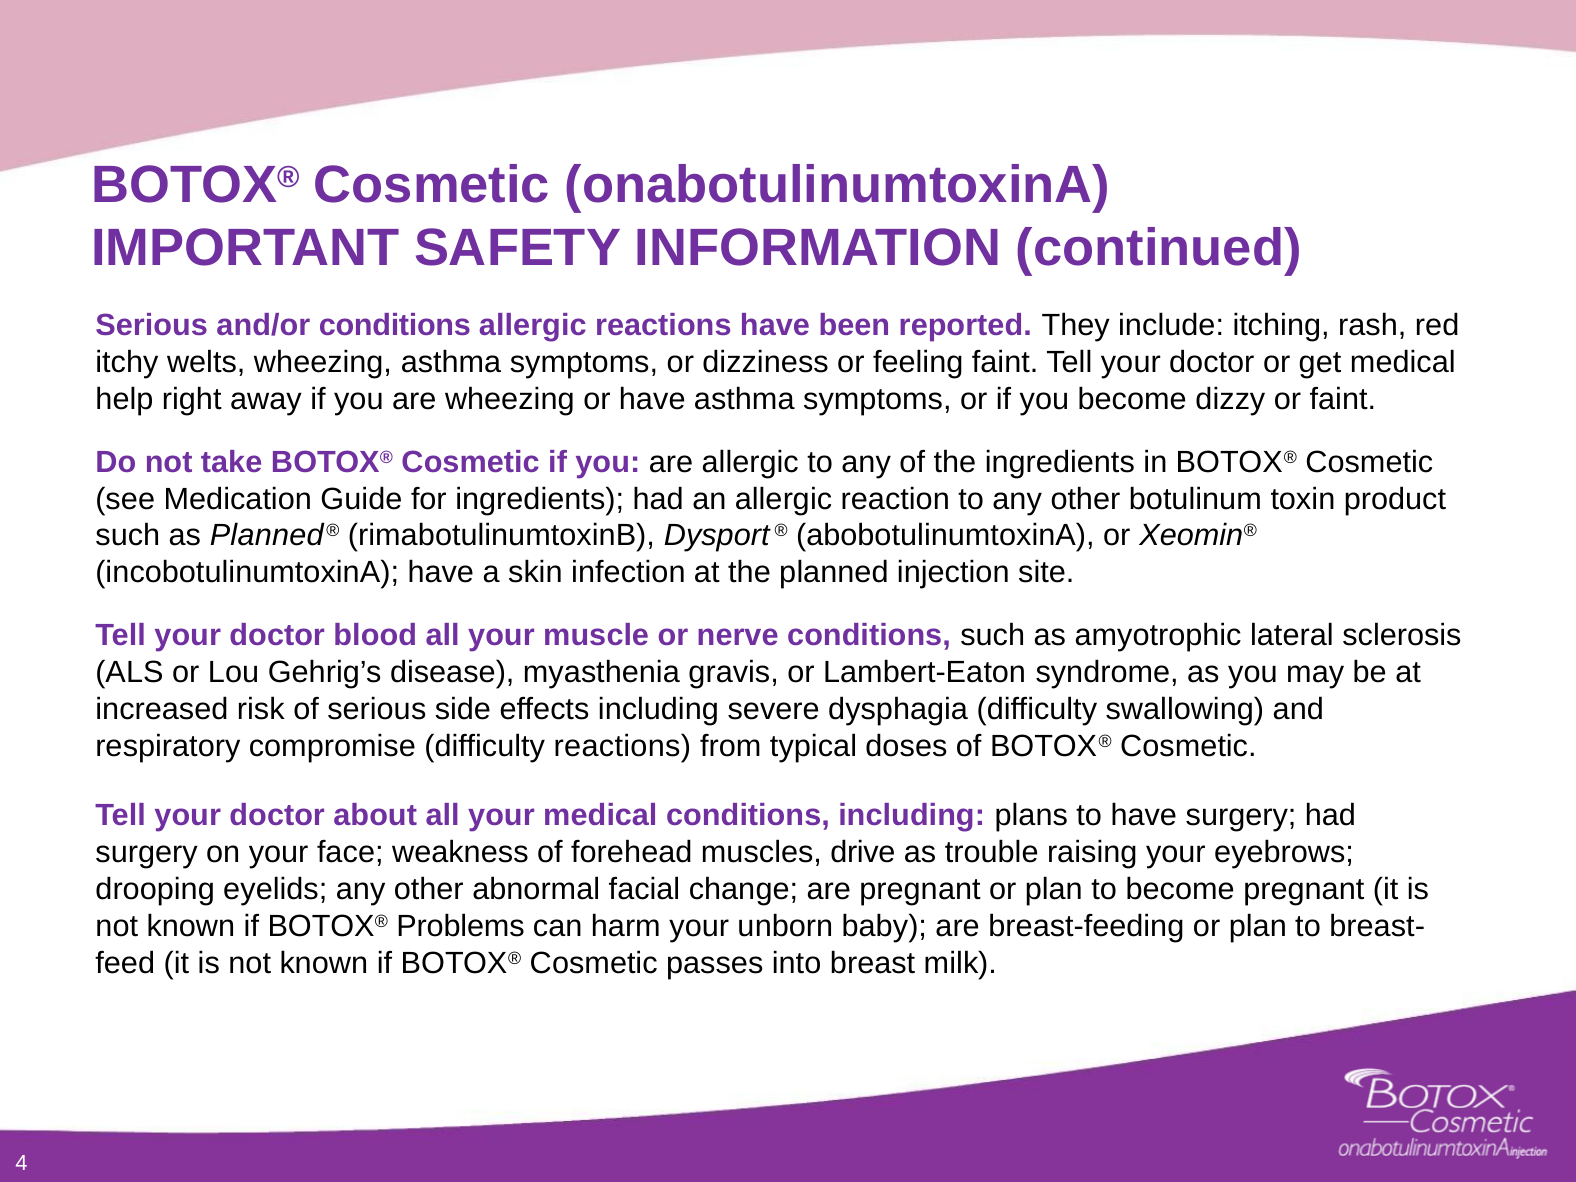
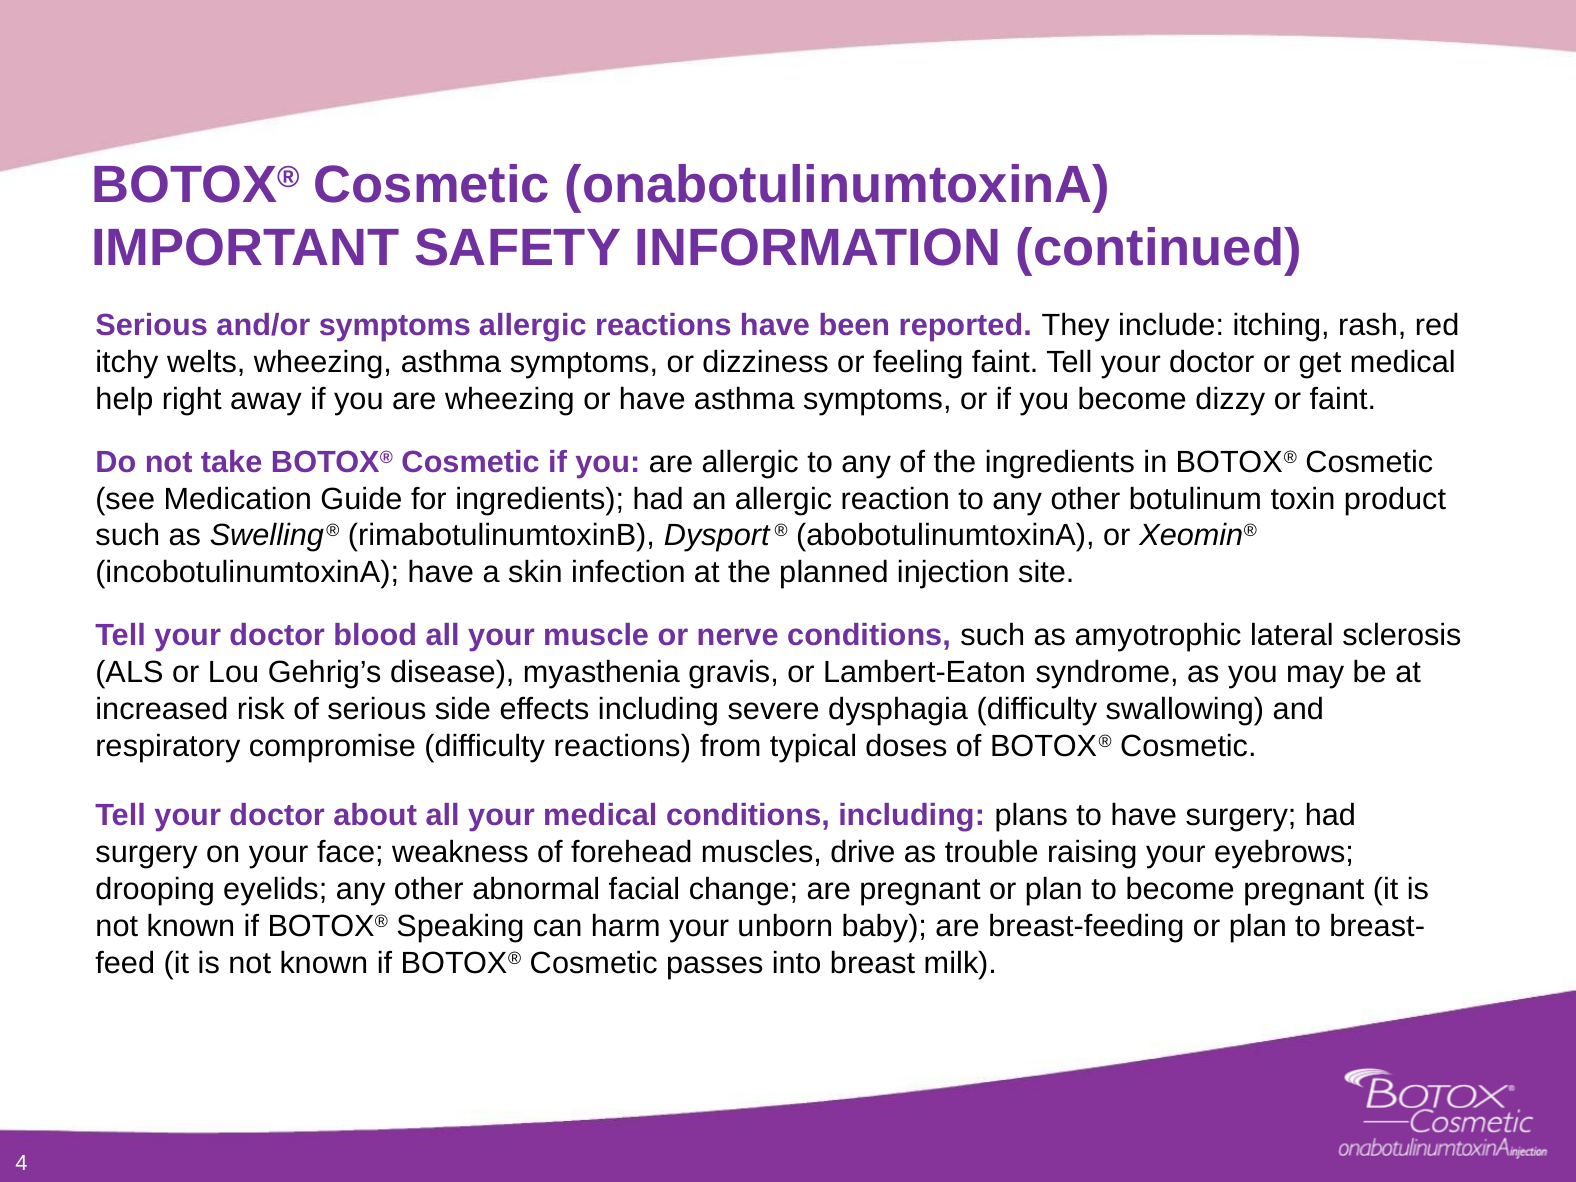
and/or conditions: conditions -> symptoms (395, 325)
as Planned: Planned -> Swelling (267, 536)
Problems: Problems -> Speaking (460, 926)
